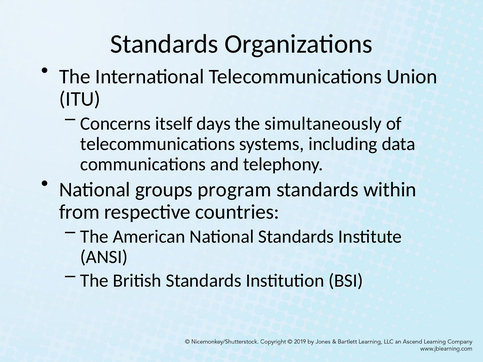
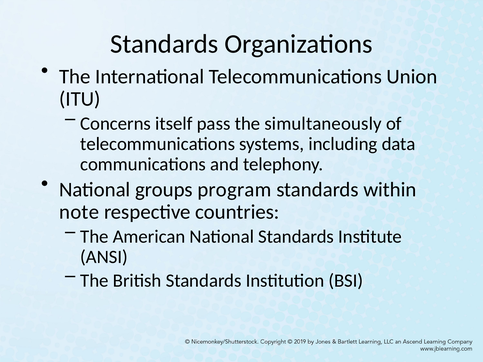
days: days -> pass (214, 124)
from: from -> note (79, 212)
